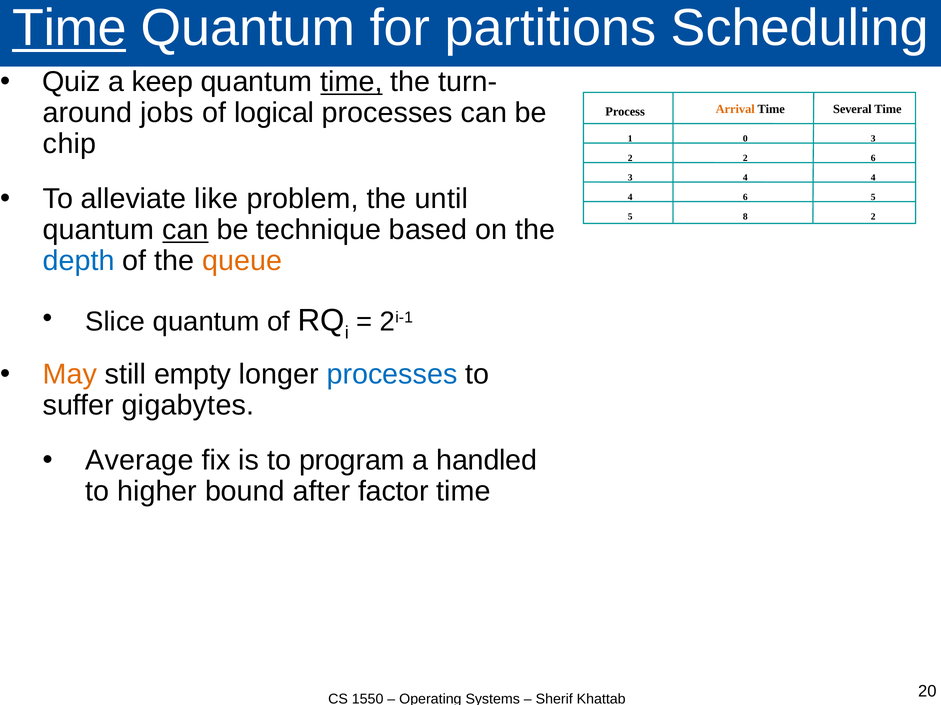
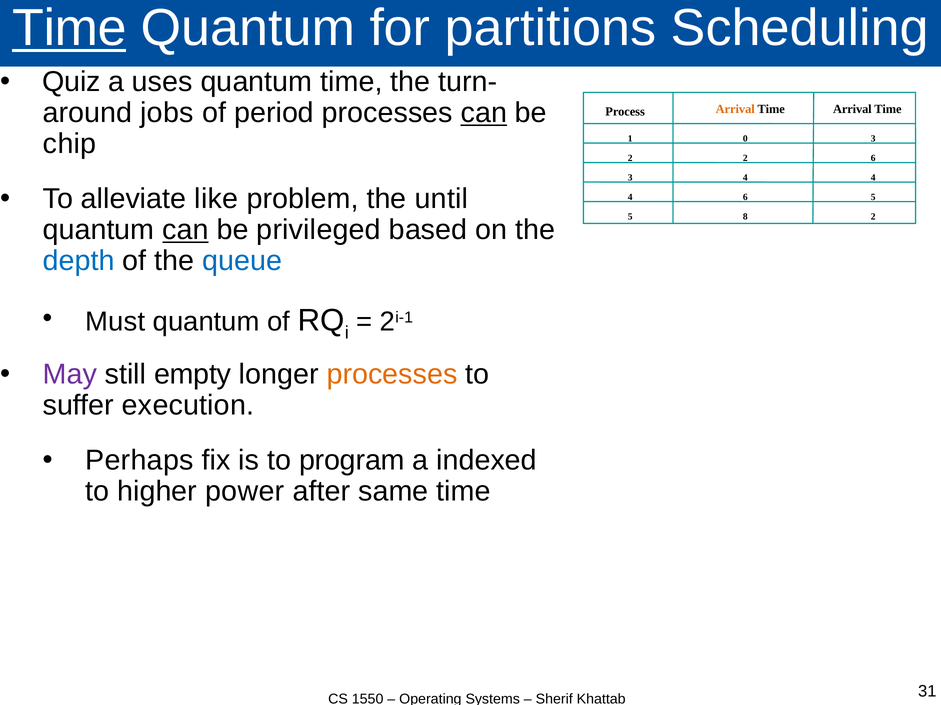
keep: keep -> uses (162, 82)
time underline: present -> none (351, 82)
logical: logical -> period (274, 113)
can underline: none -> present (484, 113)
Time Several: Several -> Arrival (852, 109)
technique: technique -> privileged (319, 230)
queue colour: orange -> blue (242, 261)
Slice: Slice -> Must (115, 322)
May colour: orange -> purple (70, 375)
processes colour: blue -> orange (392, 375)
gigabytes: gigabytes -> execution (188, 406)
Average: Average -> Perhaps (139, 461)
handled: handled -> indexed (487, 461)
bound: bound -> power (245, 492)
factor: factor -> same (393, 492)
20: 20 -> 31 (927, 692)
